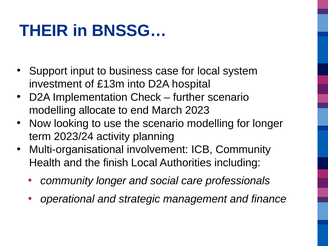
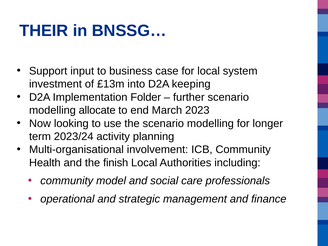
hospital: hospital -> keeping (191, 84)
Check: Check -> Folder (146, 97)
community longer: longer -> model (111, 181)
